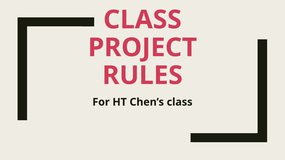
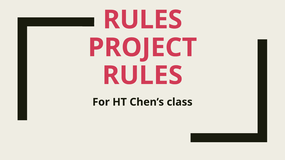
CLASS: CLASS -> RULES (143, 20)
